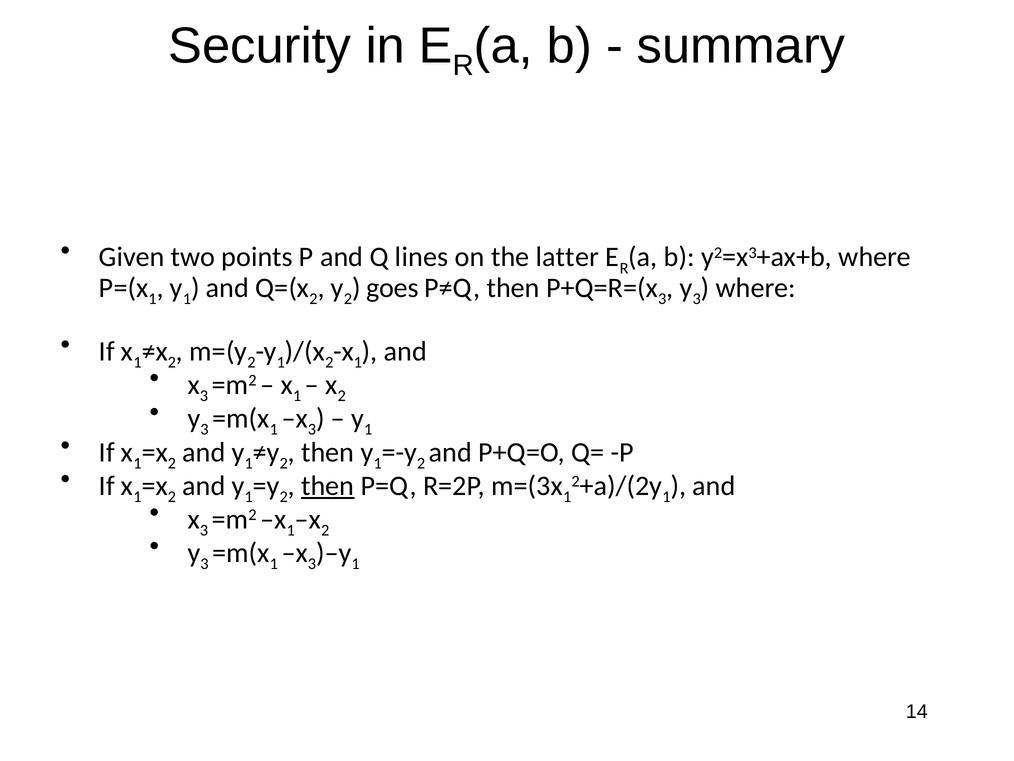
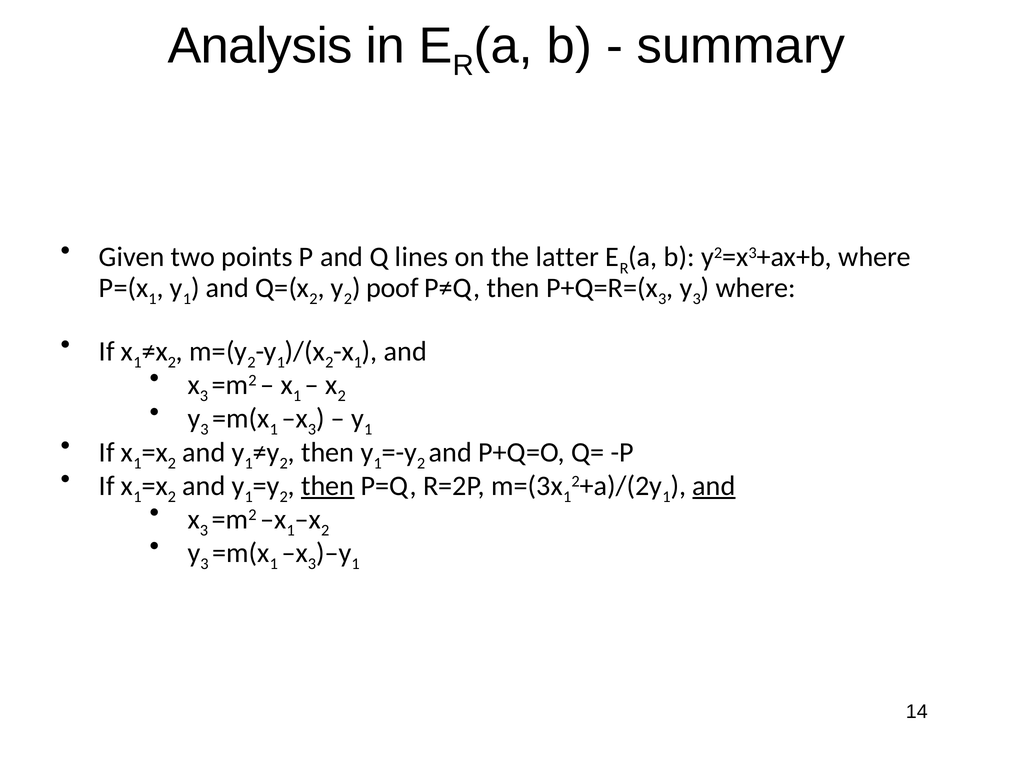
Security: Security -> Analysis (260, 46)
goes: goes -> poof (392, 288)
and underline: none -> present (714, 485)
